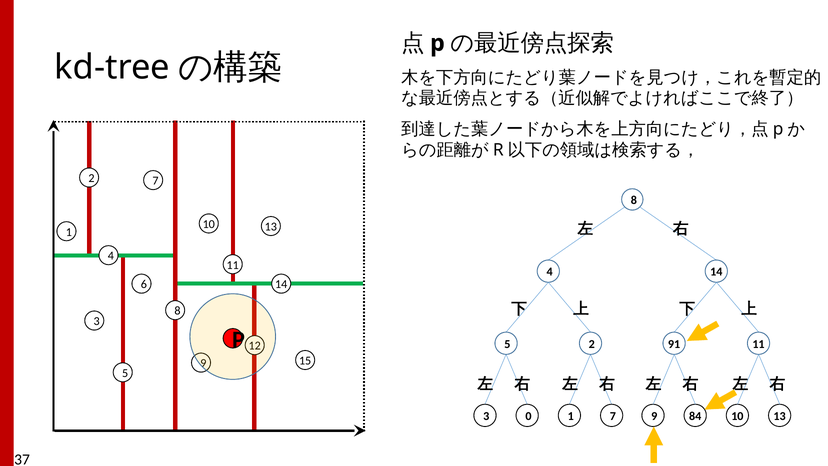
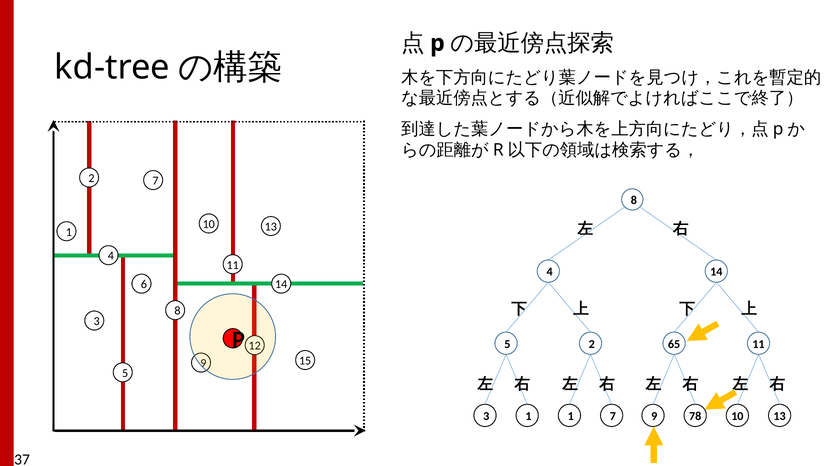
91: 91 -> 65 (674, 344)
3 0: 0 -> 1 (528, 416)
84: 84 -> 78 (695, 416)
